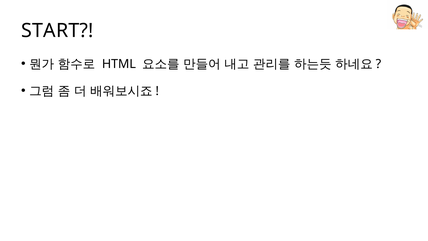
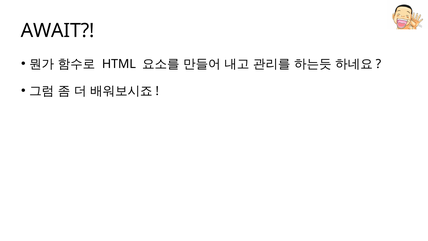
START: START -> AWAIT (58, 31)
